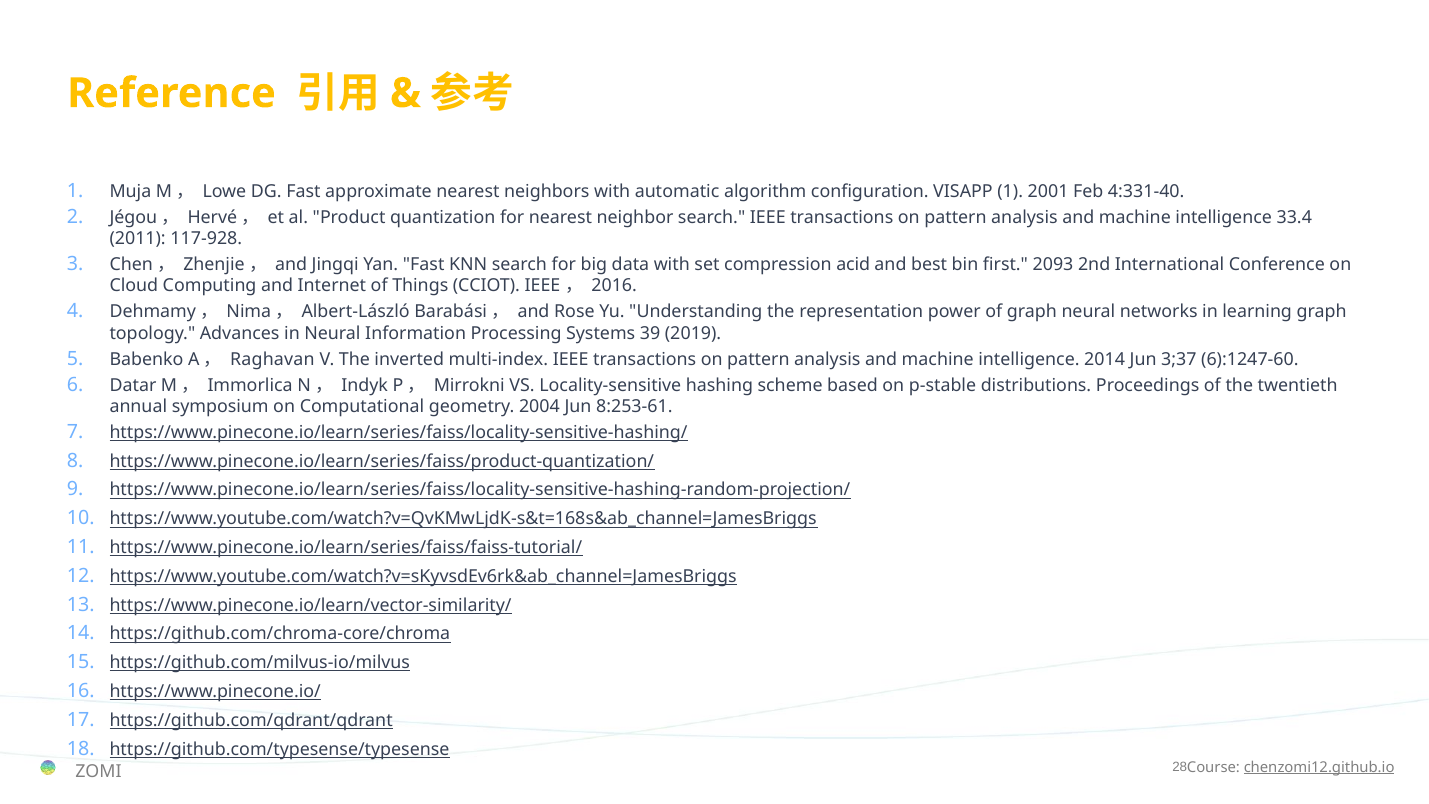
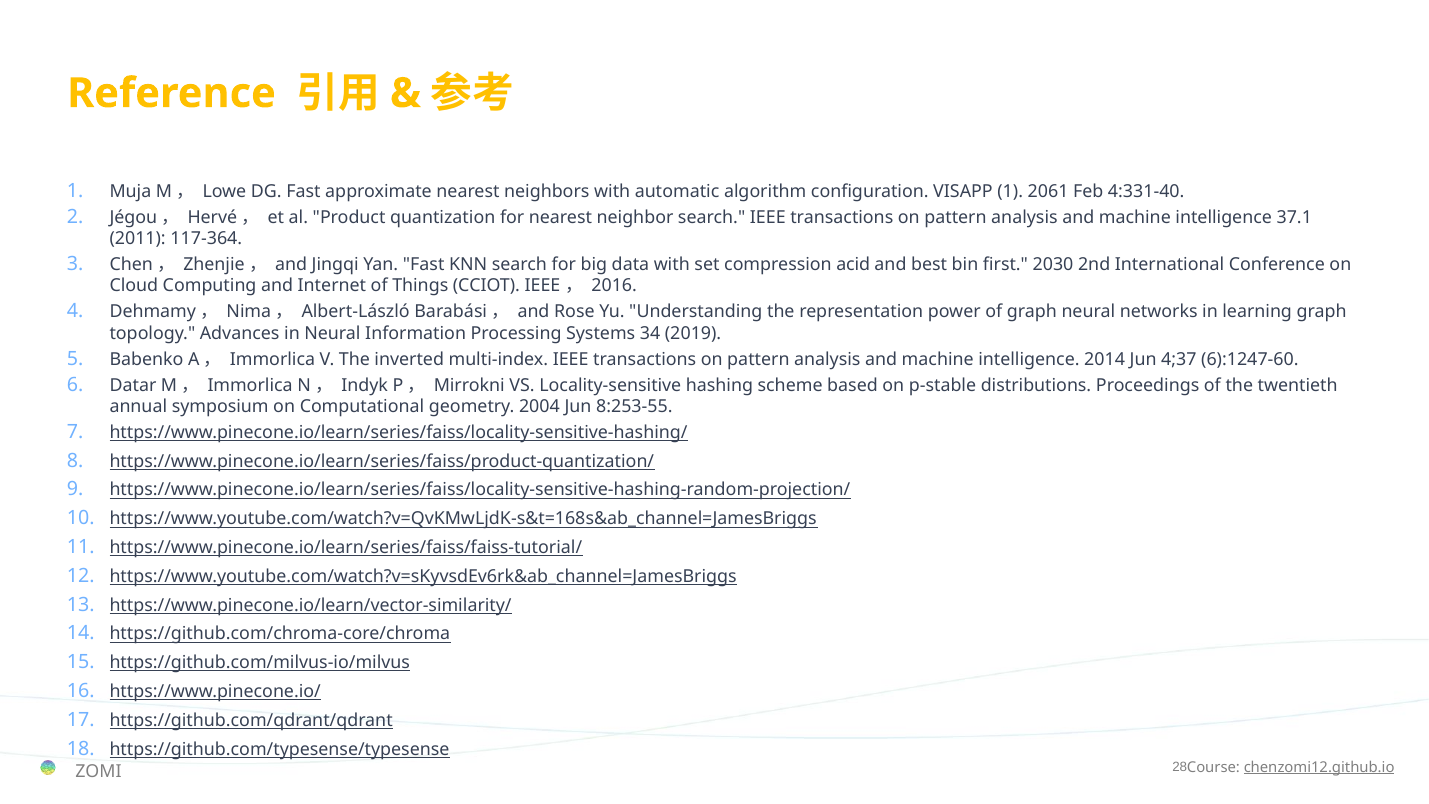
2001: 2001 -> 2061 (1048, 191)
33.4: 33.4 -> 37.1 (1294, 217)
117-928: 117-928 -> 117-364 (206, 238)
2093: 2093 -> 2030 (1053, 264)
39: 39 -> 34 (650, 333)
A， Raghavan: Raghavan -> Immorlica (272, 359)
3;37: 3;37 -> 4;37 (1179, 359)
8:253-61: 8:253-61 -> 8:253-55 (634, 406)
